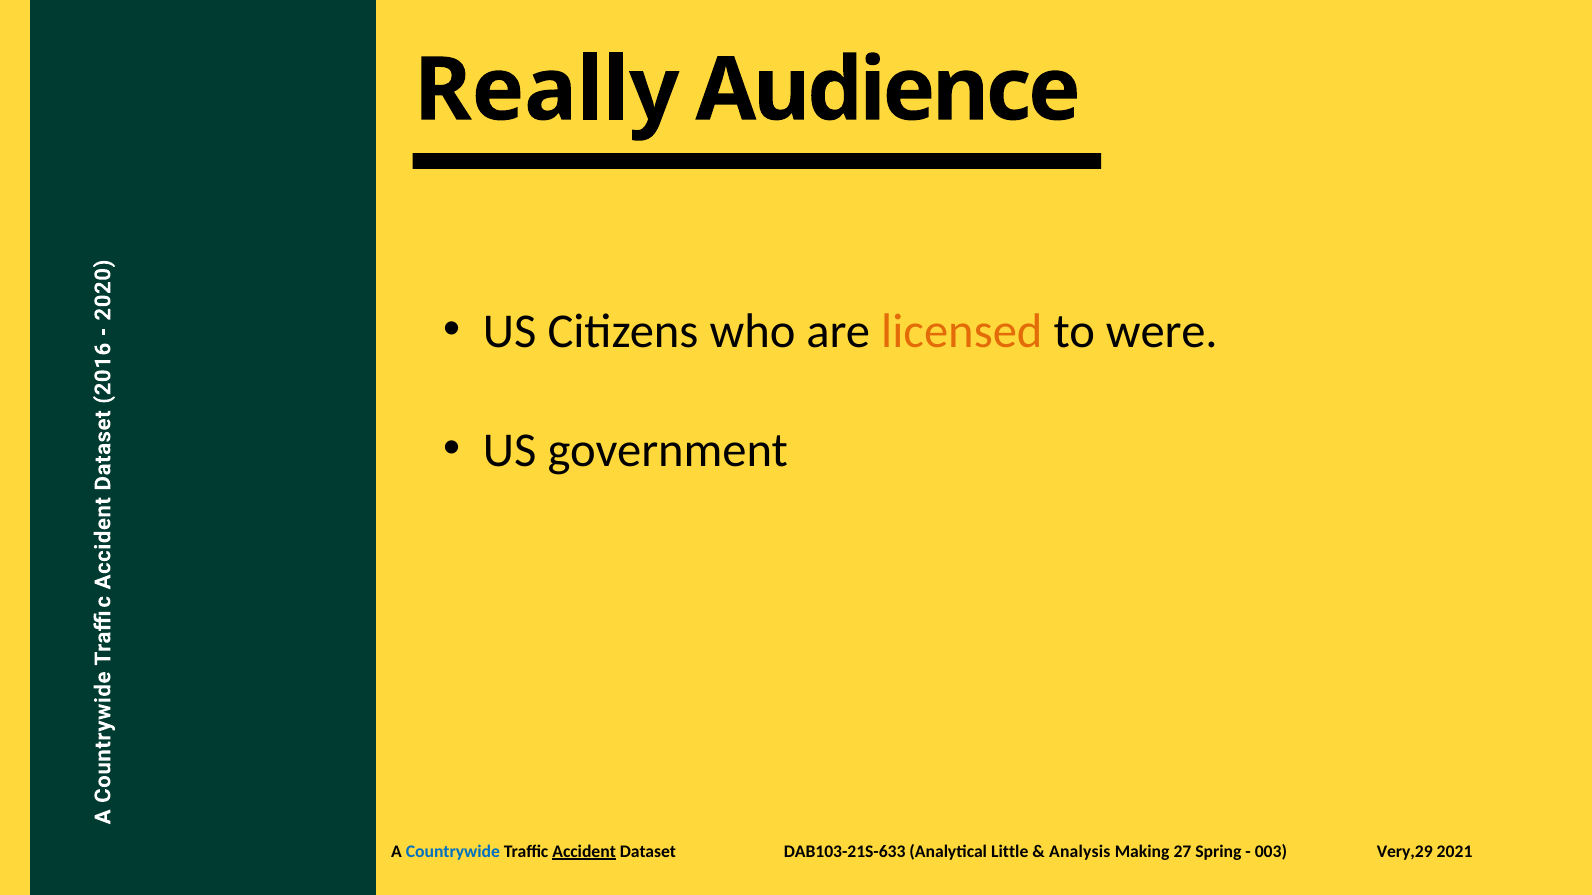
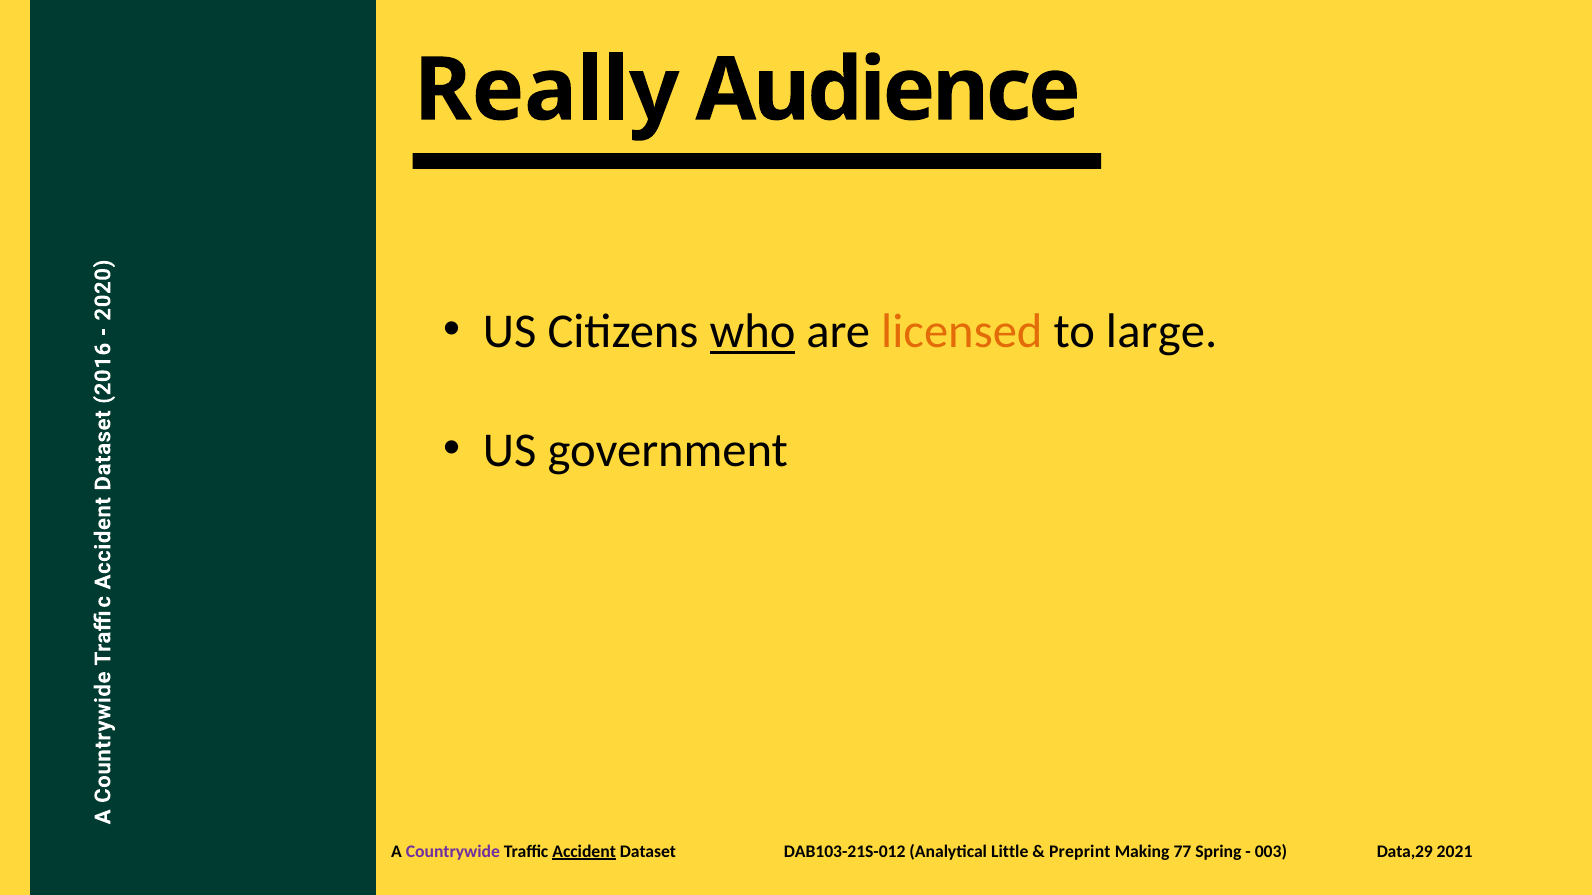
who underline: none -> present (752, 332)
were: were -> large (1162, 332)
Countrywide colour: blue -> purple (453, 852)
DAB103-21S-633: DAB103-21S-633 -> DAB103-21S-012 (845, 852)
Analysis: Analysis -> Preprint (1080, 852)
27: 27 -> 77 (1182, 852)
Very,29: Very,29 -> Data,29 (1405, 852)
